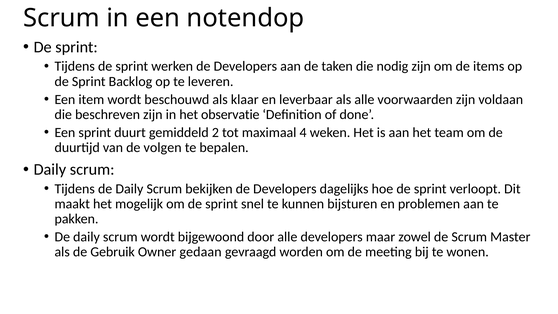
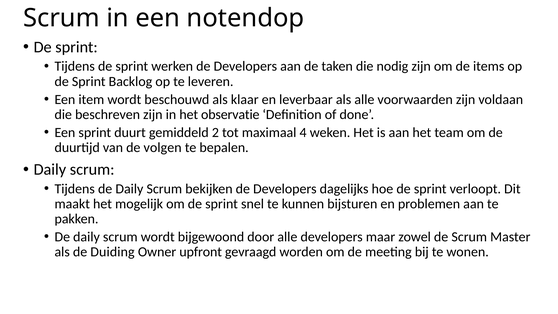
Gebruik: Gebruik -> Duiding (112, 252)
gedaan: gedaan -> upfront (201, 252)
